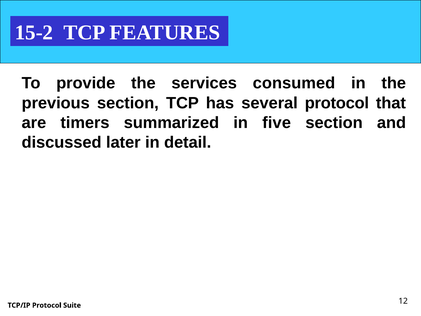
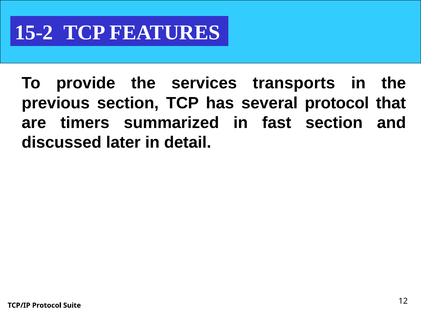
consumed: consumed -> transports (294, 83)
five: five -> fast (277, 123)
